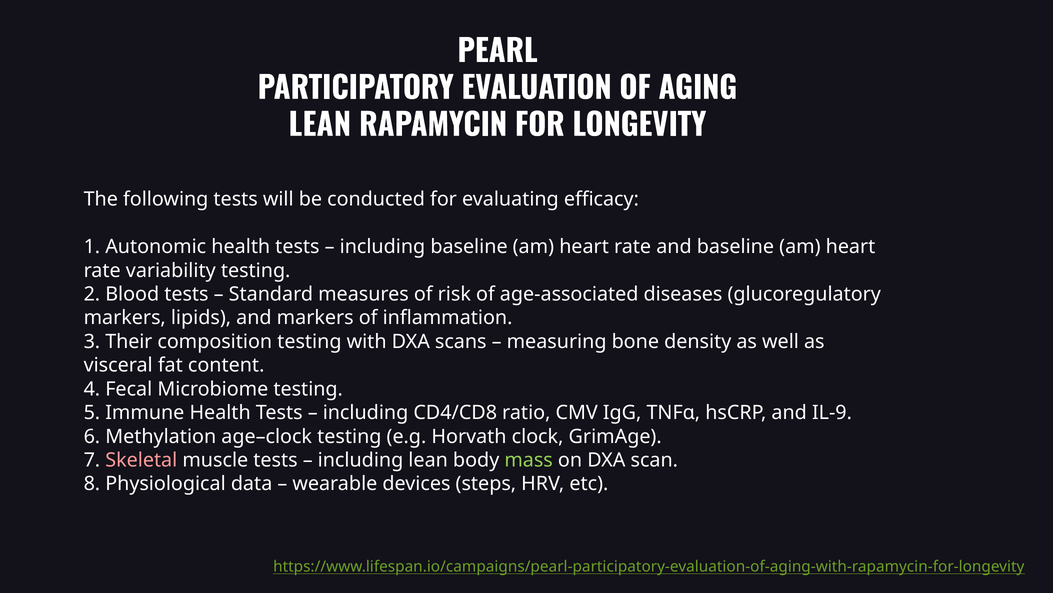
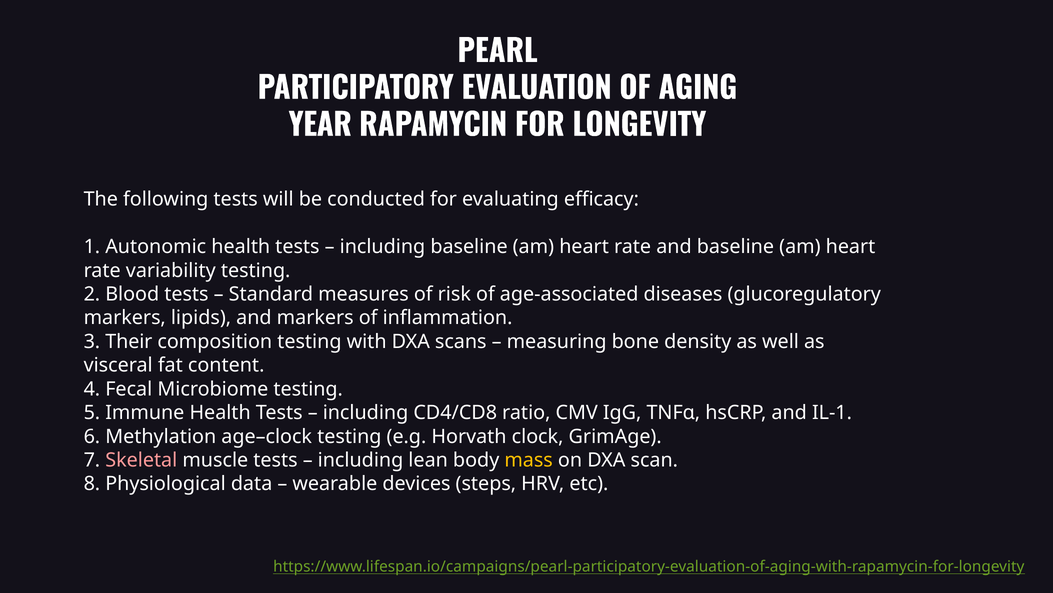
LEAN: LEAN -> YEAR (320, 125)
IL-9: IL-9 -> IL-1 (832, 412)
mass colour: light green -> yellow (529, 460)
